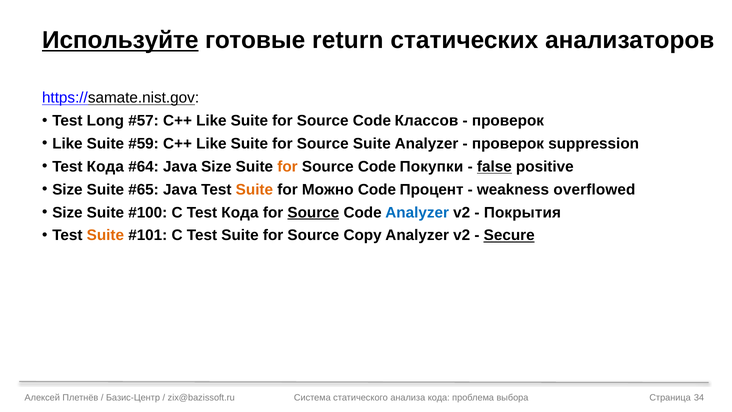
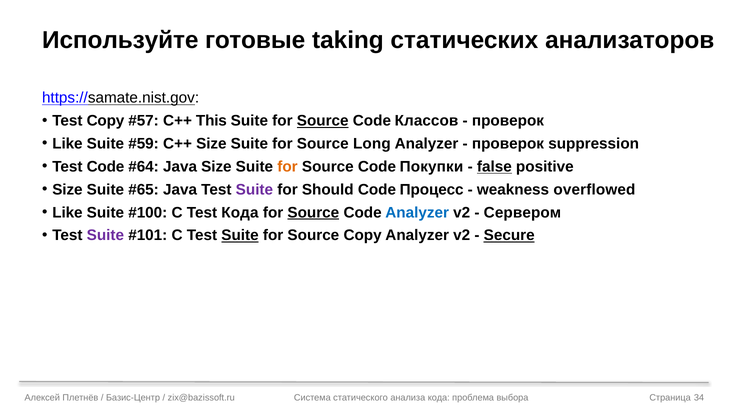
Используйте underline: present -> none (120, 40)
return: return -> taking (348, 40)
Test Long: Long -> Copy (105, 121)
Like: Like -> This (211, 121)
Source underline: none -> present (323, 121)
Like: Like -> Size (211, 144)
Source Suite: Suite -> Long (372, 144)
Кода: Кода -> Code (105, 167)
Suite colour: orange -> purple (254, 189)
Можно: Можно -> Should (328, 189)
Процент: Процент -> Процесс (432, 189)
Size: Size -> Like (67, 212)
Покрытия: Покрытия -> Сервером (522, 212)
Suite colour: orange -> purple (105, 235)
Suite underline: none -> present (240, 235)
